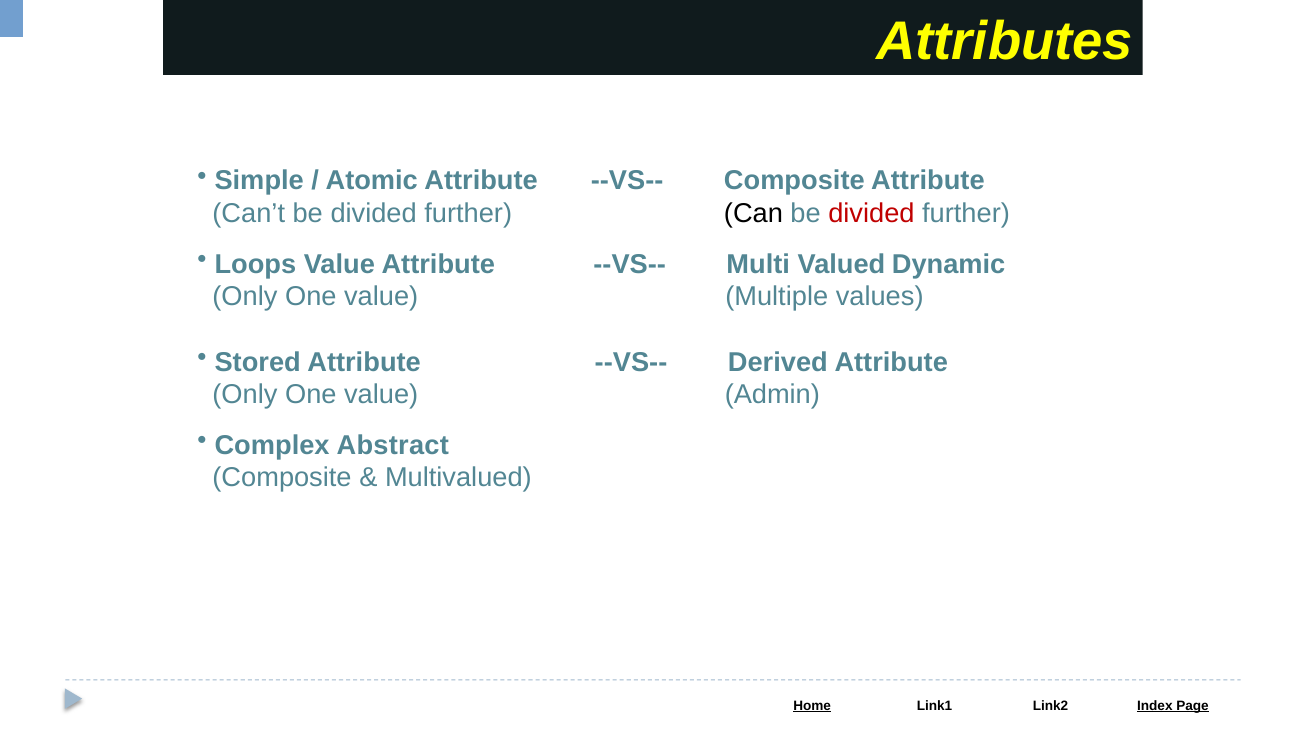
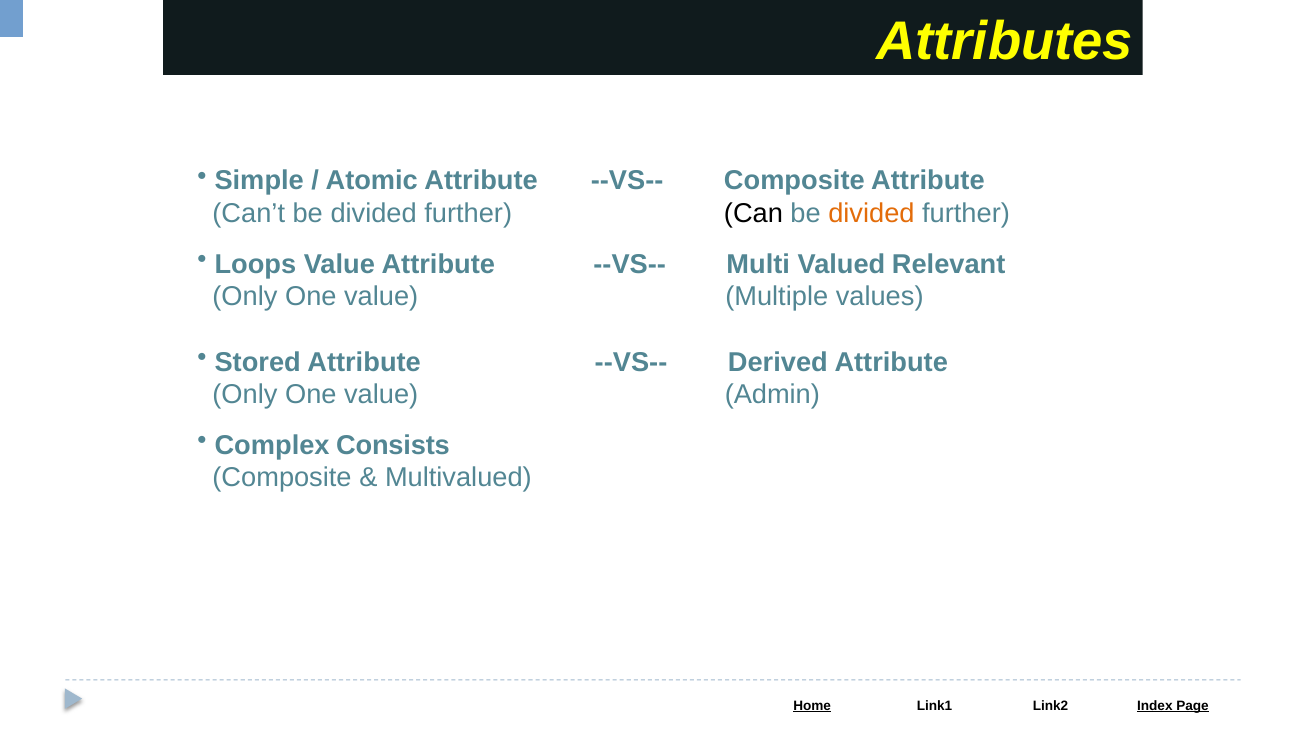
divided colour: red -> orange (871, 214)
Dynamic: Dynamic -> Relevant (949, 264)
Abstract: Abstract -> Consists (393, 446)
